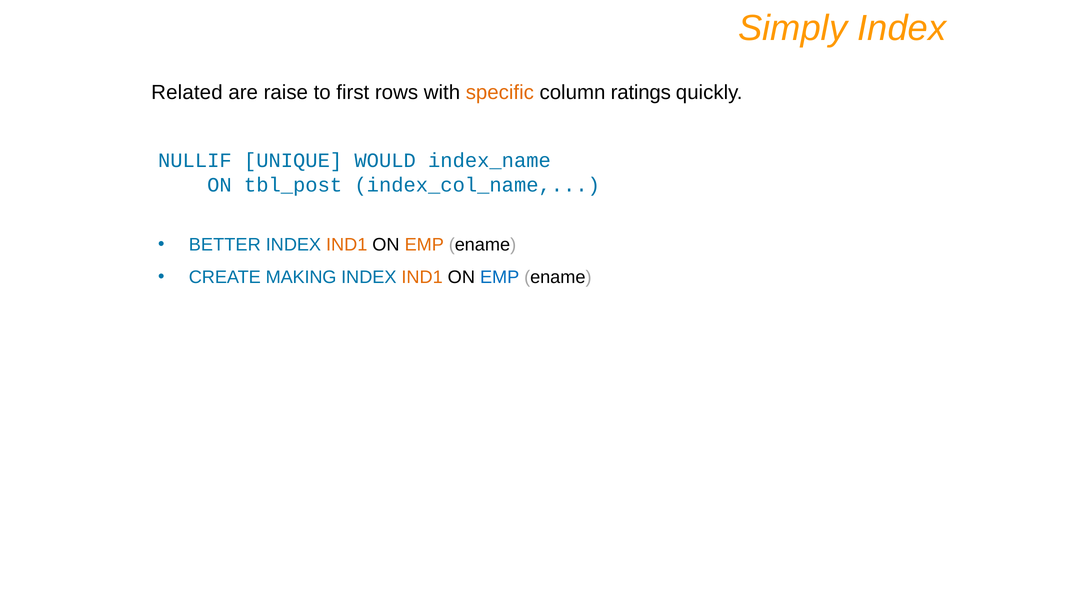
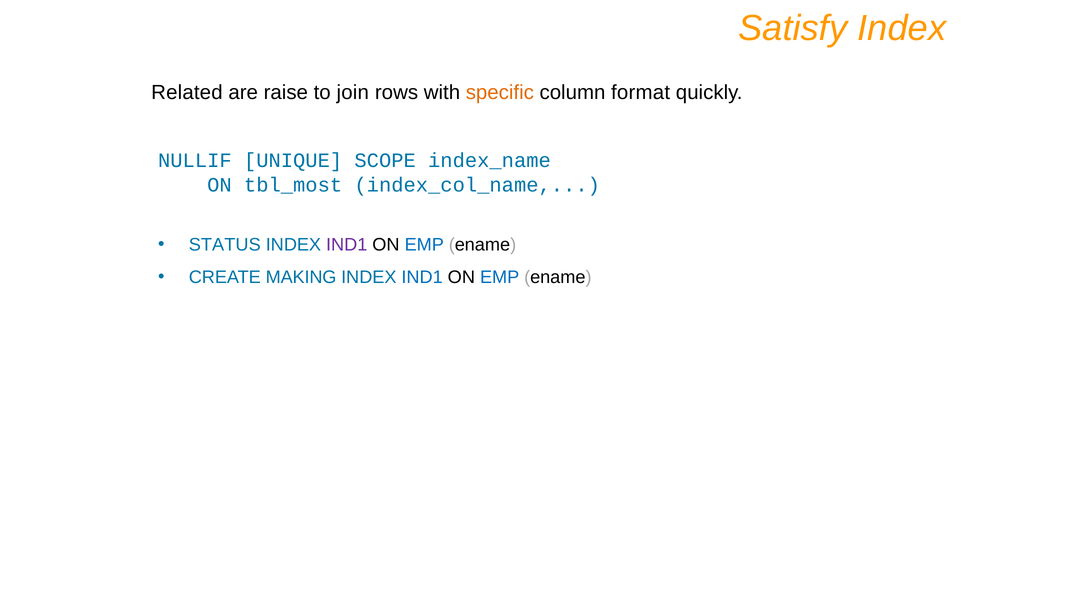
Simply: Simply -> Satisfy (793, 28)
first: first -> join (353, 93)
ratings: ratings -> format (641, 93)
WOULD: WOULD -> SCOPE (385, 161)
tbl_post: tbl_post -> tbl_most (293, 185)
BETTER: BETTER -> STATUS (225, 245)
IND1 colour: orange -> purple (347, 245)
EMP colour: orange -> blue (424, 245)
IND1 colour: orange -> blue (422, 278)
